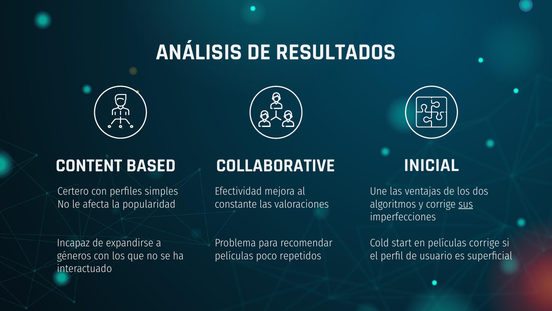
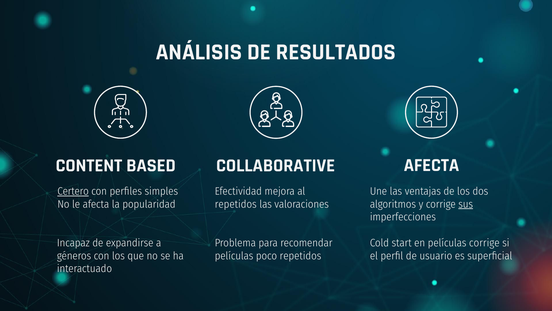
INICIAL: INICIAL -> AFECTA (432, 165)
Certero underline: none -> present (73, 191)
constante: constante -> repetidos (236, 204)
